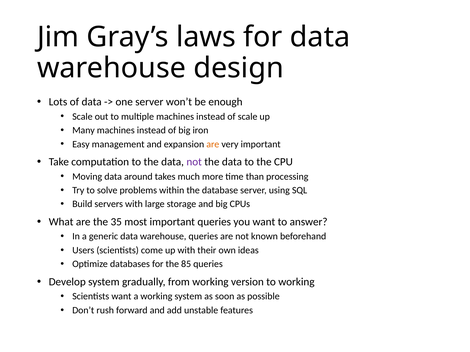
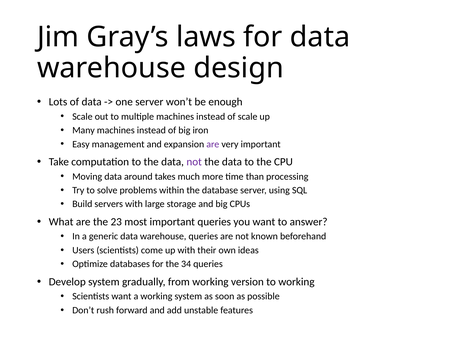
are colour: orange -> purple (213, 144)
35: 35 -> 23 (116, 222)
85: 85 -> 34 (186, 264)
